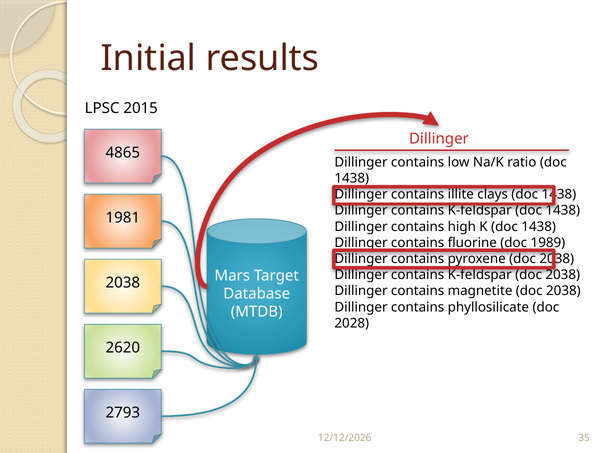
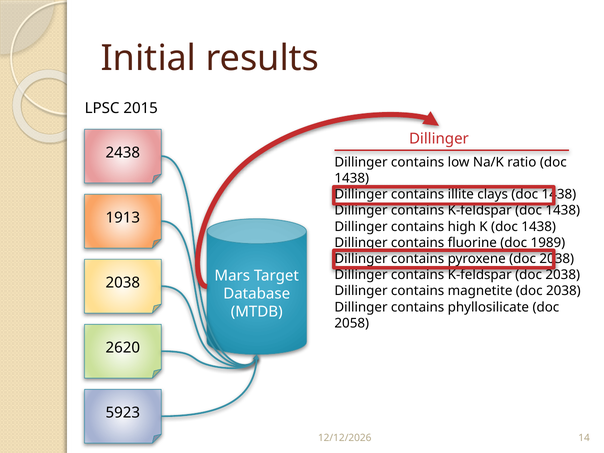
4865: 4865 -> 2438 (123, 153)
1981: 1981 -> 1913 (123, 218)
2028: 2028 -> 2058 (352, 323)
2793: 2793 -> 5923 (123, 413)
35: 35 -> 14 (584, 438)
